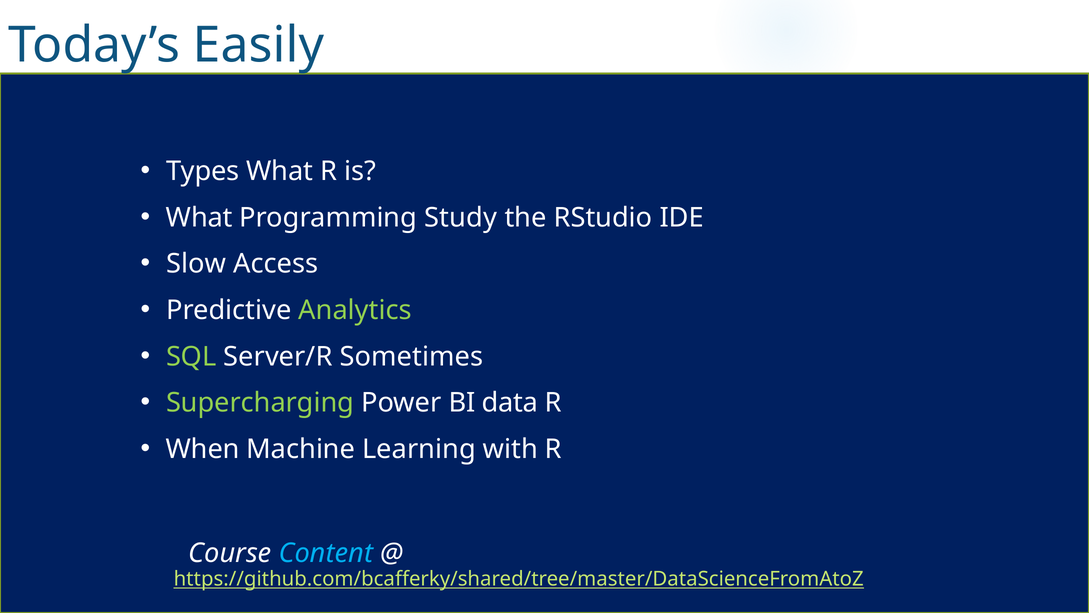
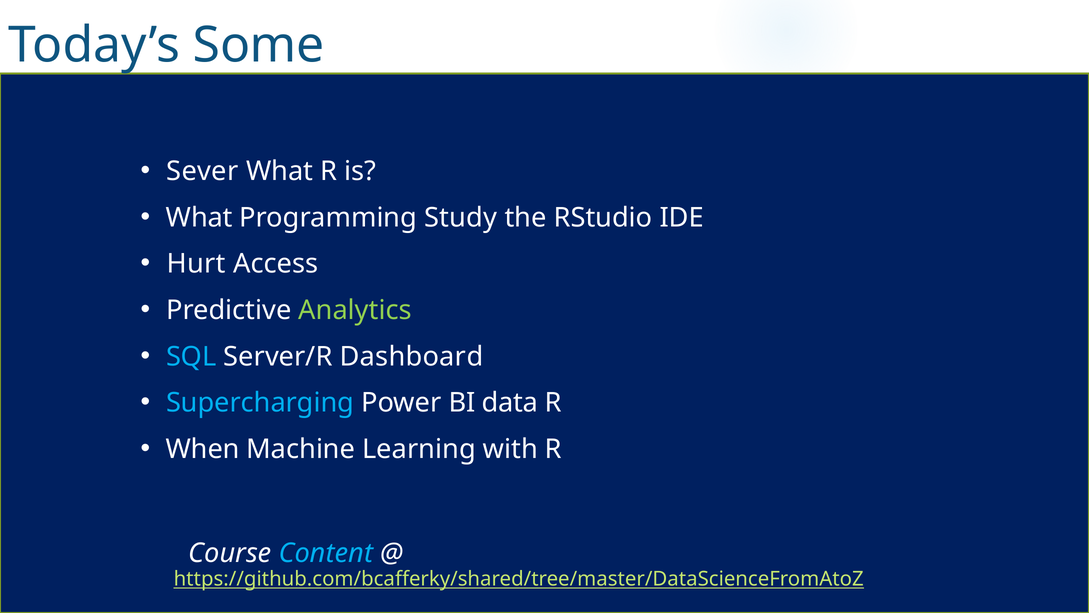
Easily: Easily -> Some (259, 45)
Types: Types -> Sever (202, 171)
Slow: Slow -> Hurt (196, 264)
SQL colour: light green -> light blue (191, 356)
Sometimes: Sometimes -> Dashboard (411, 356)
Supercharging colour: light green -> light blue (260, 403)
